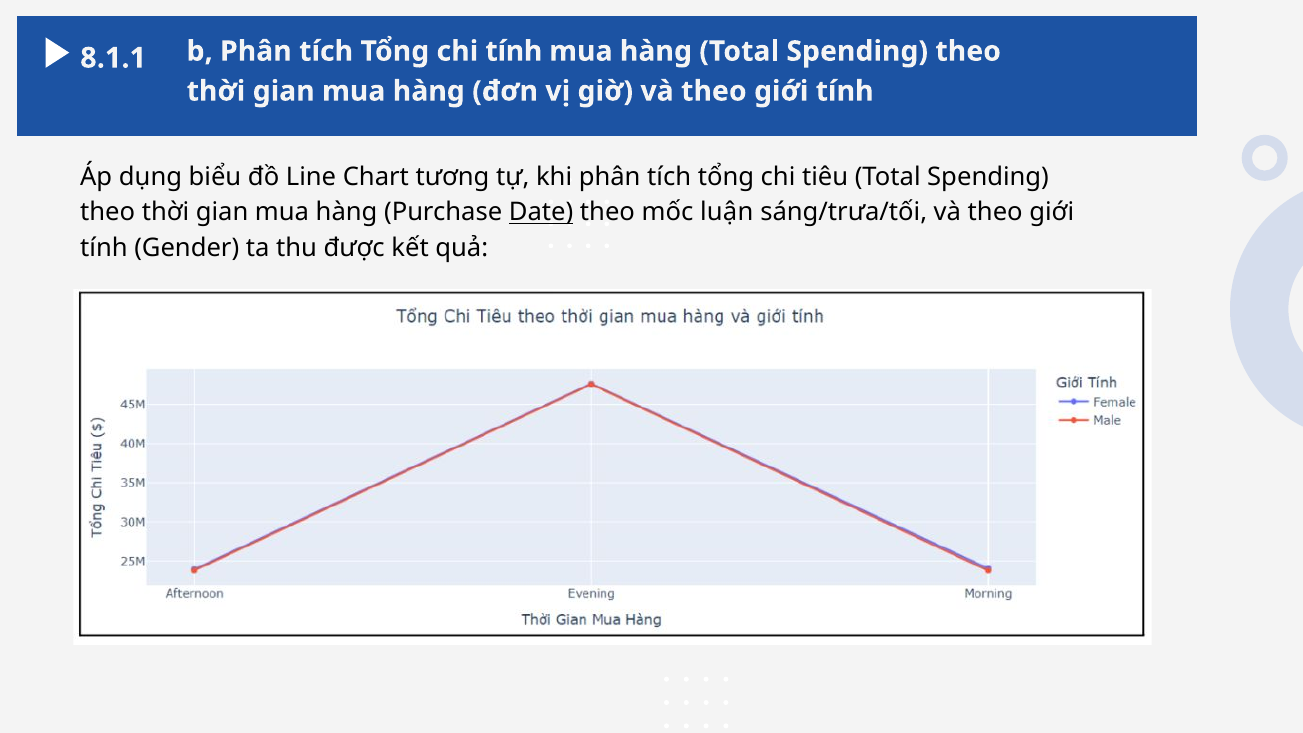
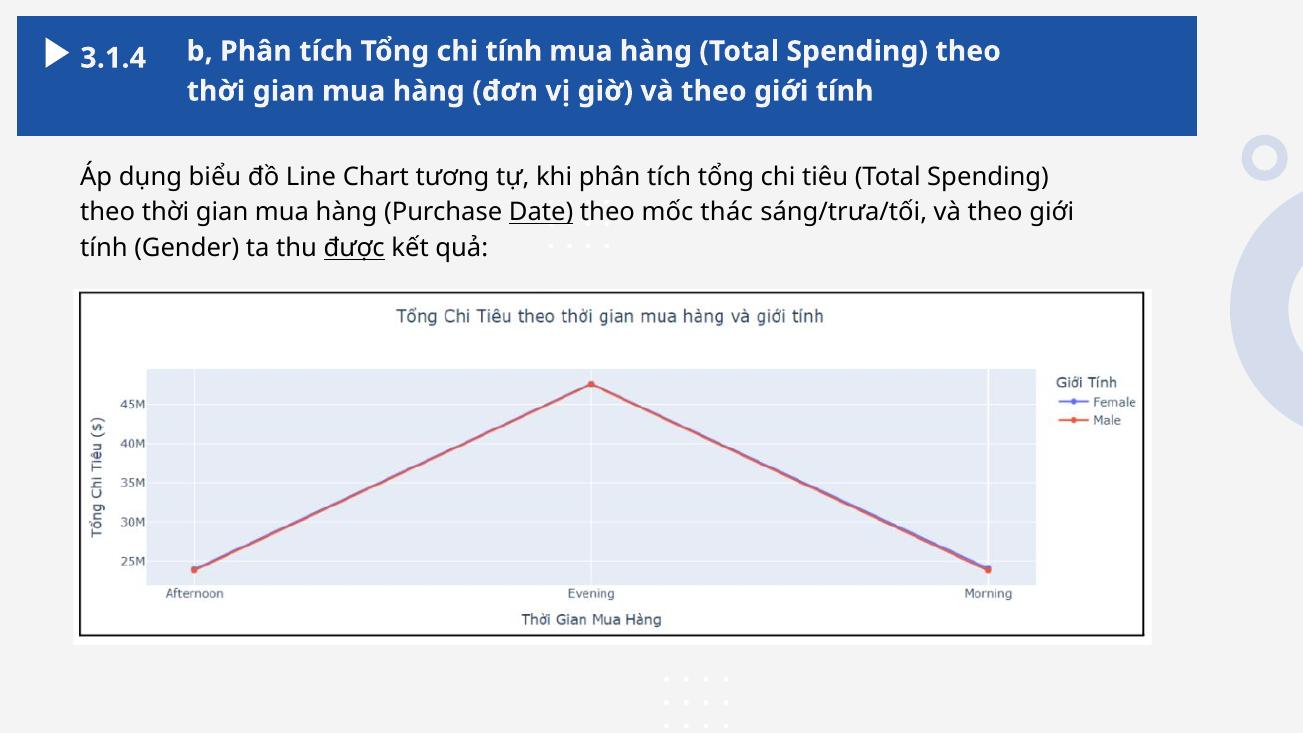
8.1.1: 8.1.1 -> 3.1.4 (113, 58)
luận: luận -> thác (727, 212)
được underline: none -> present (354, 248)
